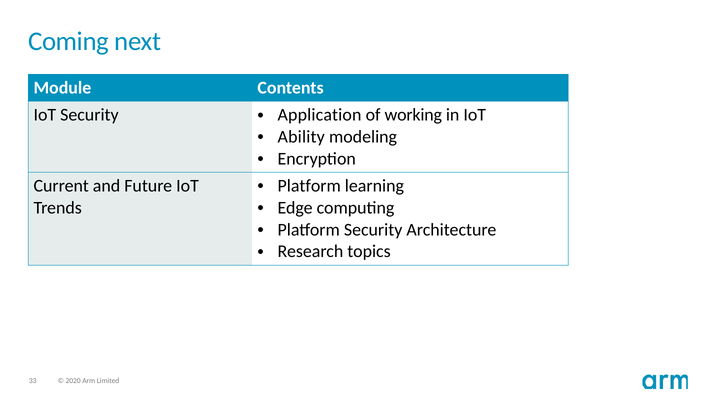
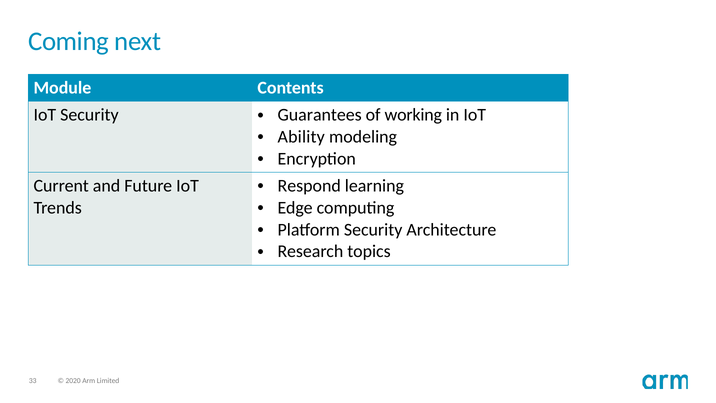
Application: Application -> Guarantees (320, 115)
Platform: Platform -> Respond (309, 186)
